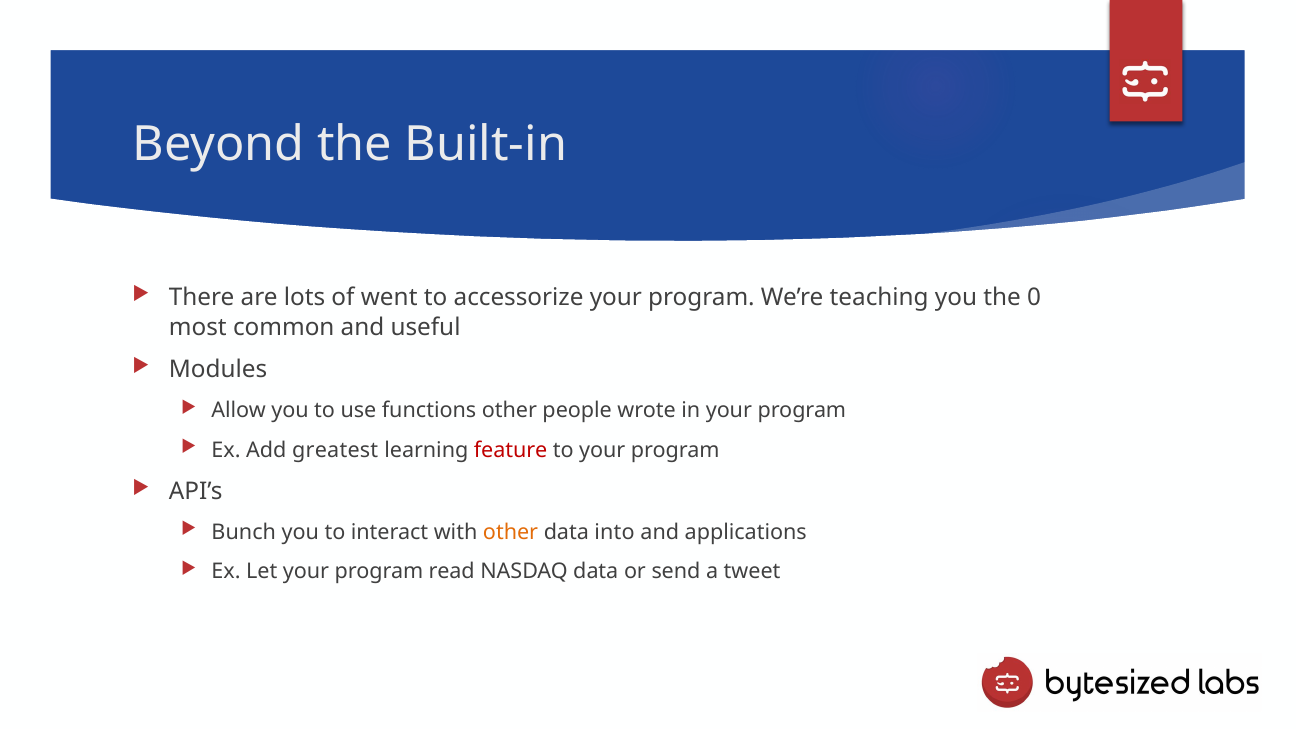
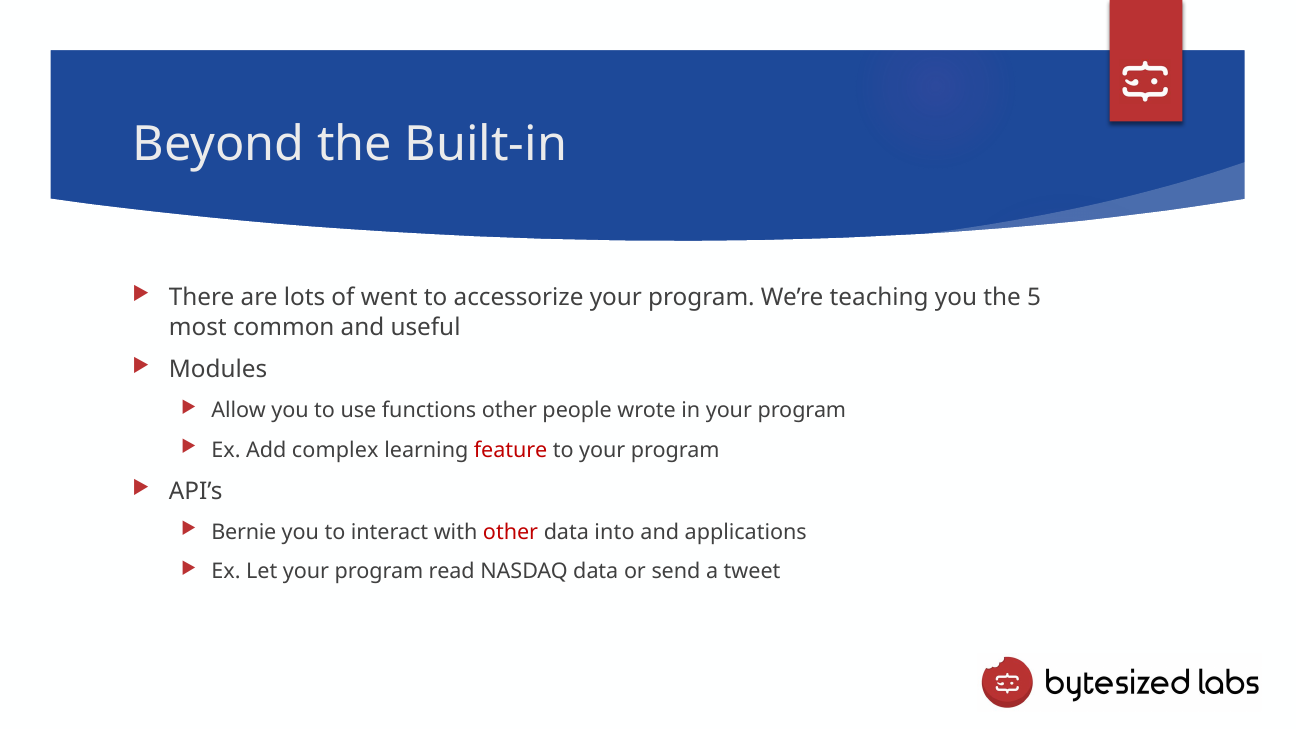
0: 0 -> 5 (1034, 298)
greatest: greatest -> complex (335, 450)
Bunch: Bunch -> Bernie (244, 532)
other colour: orange -> red (511, 532)
